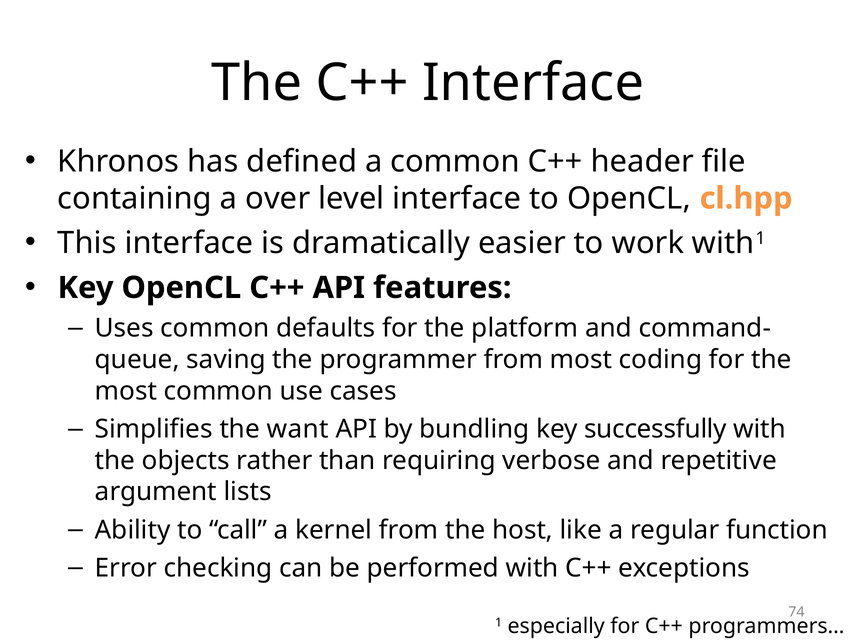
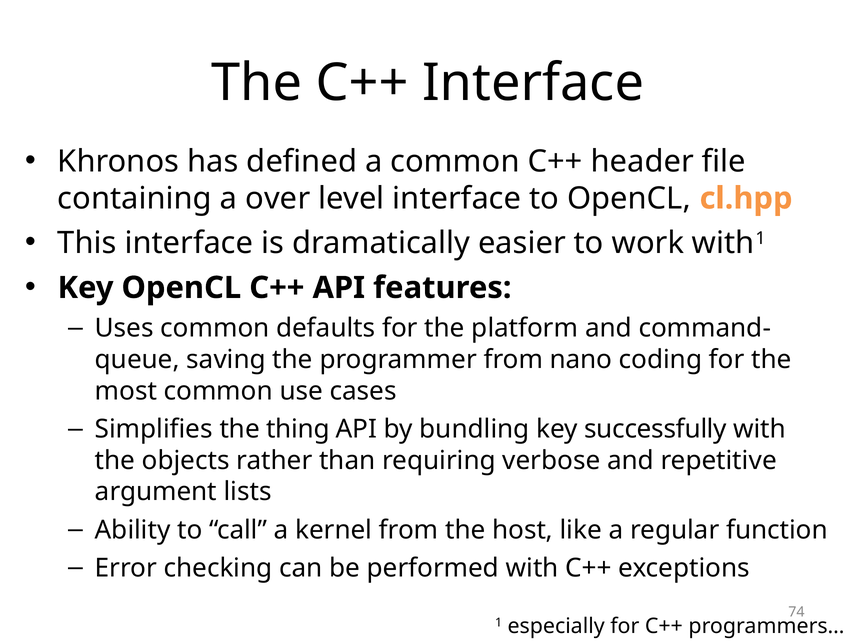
from most: most -> nano (581, 360)
want: want -> thing (298, 429)
